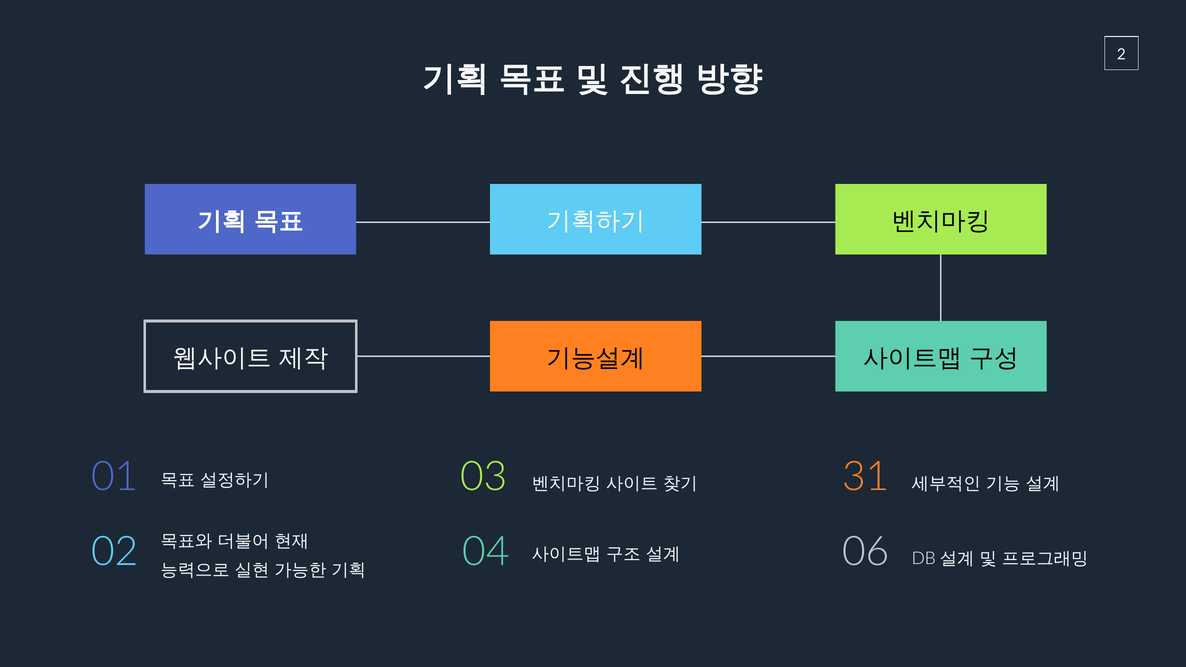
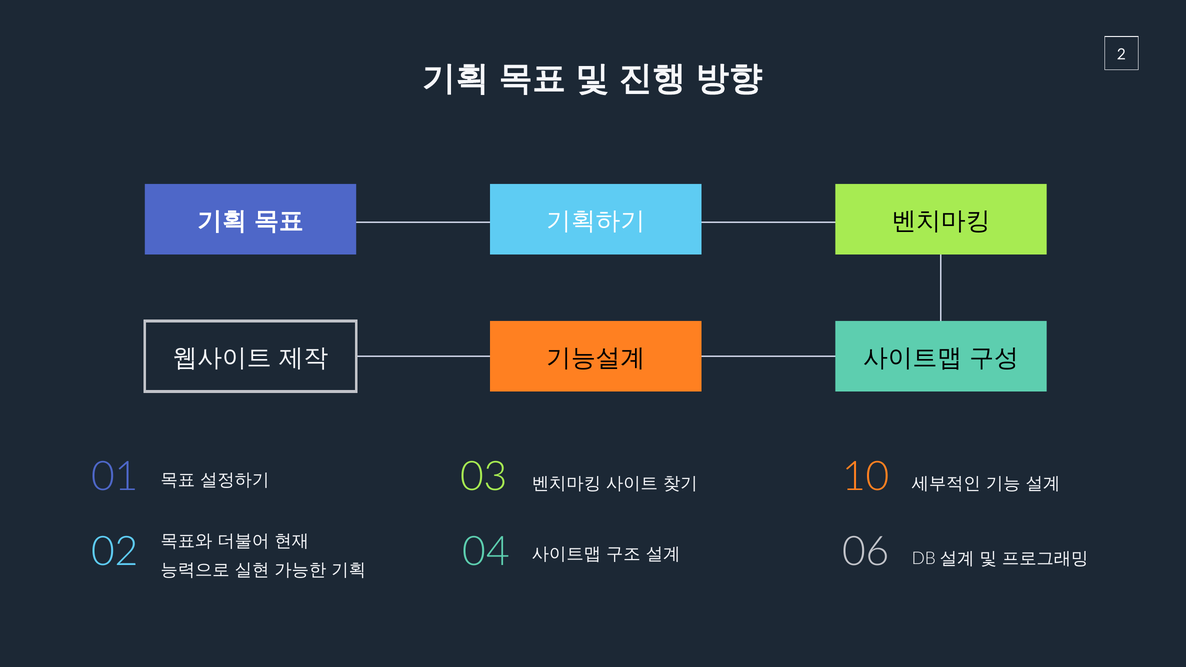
31: 31 -> 10 (866, 477)
